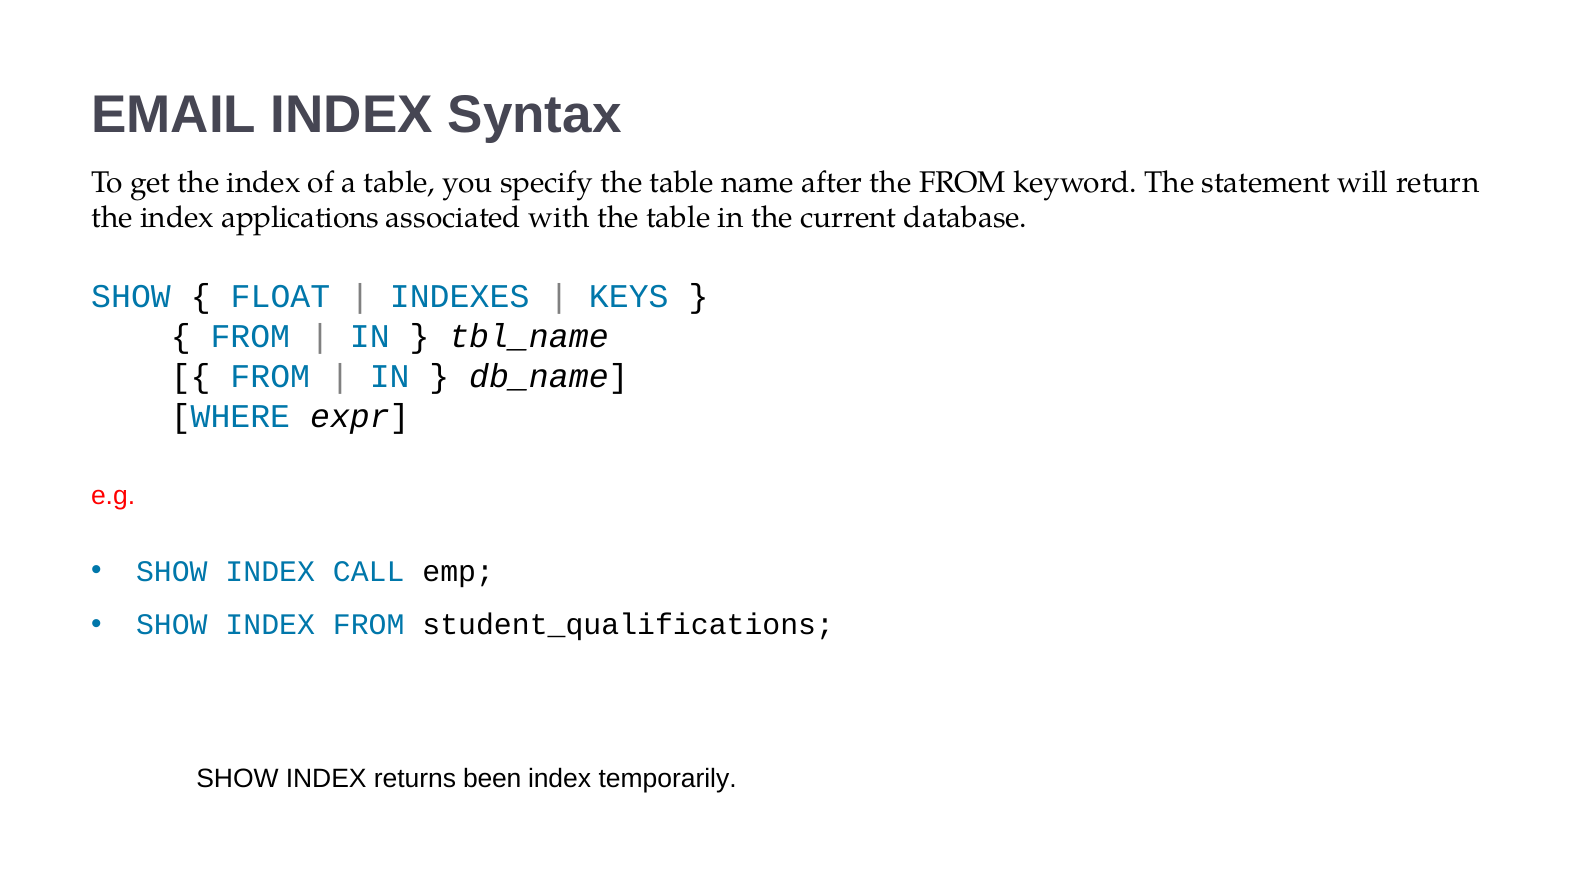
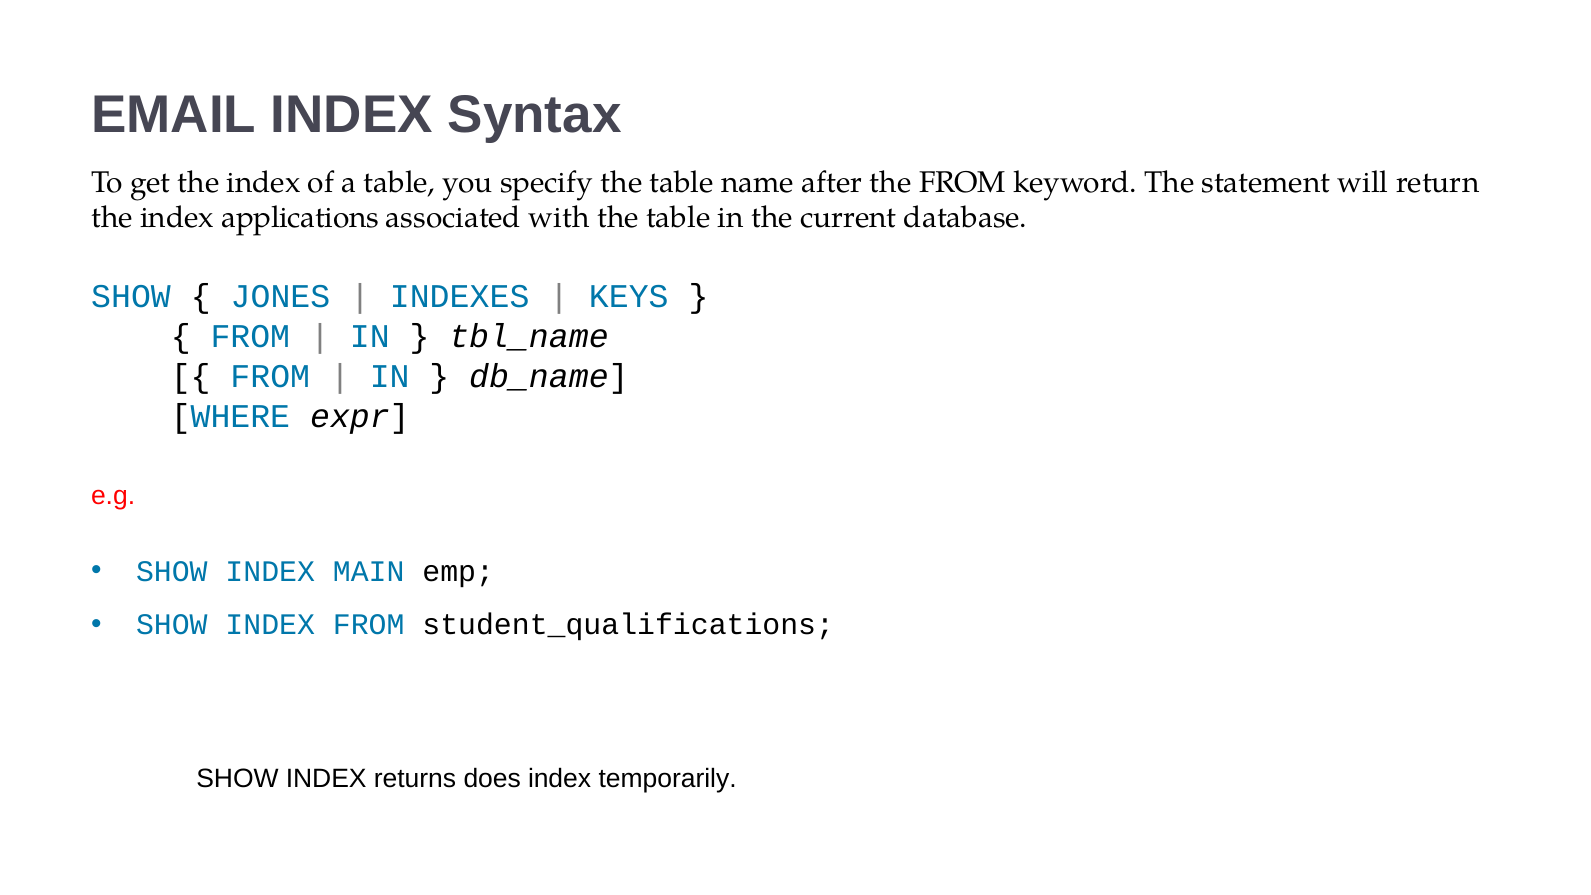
FLOAT: FLOAT -> JONES (280, 297)
CALL: CALL -> MAIN (369, 571)
been: been -> does (492, 778)
